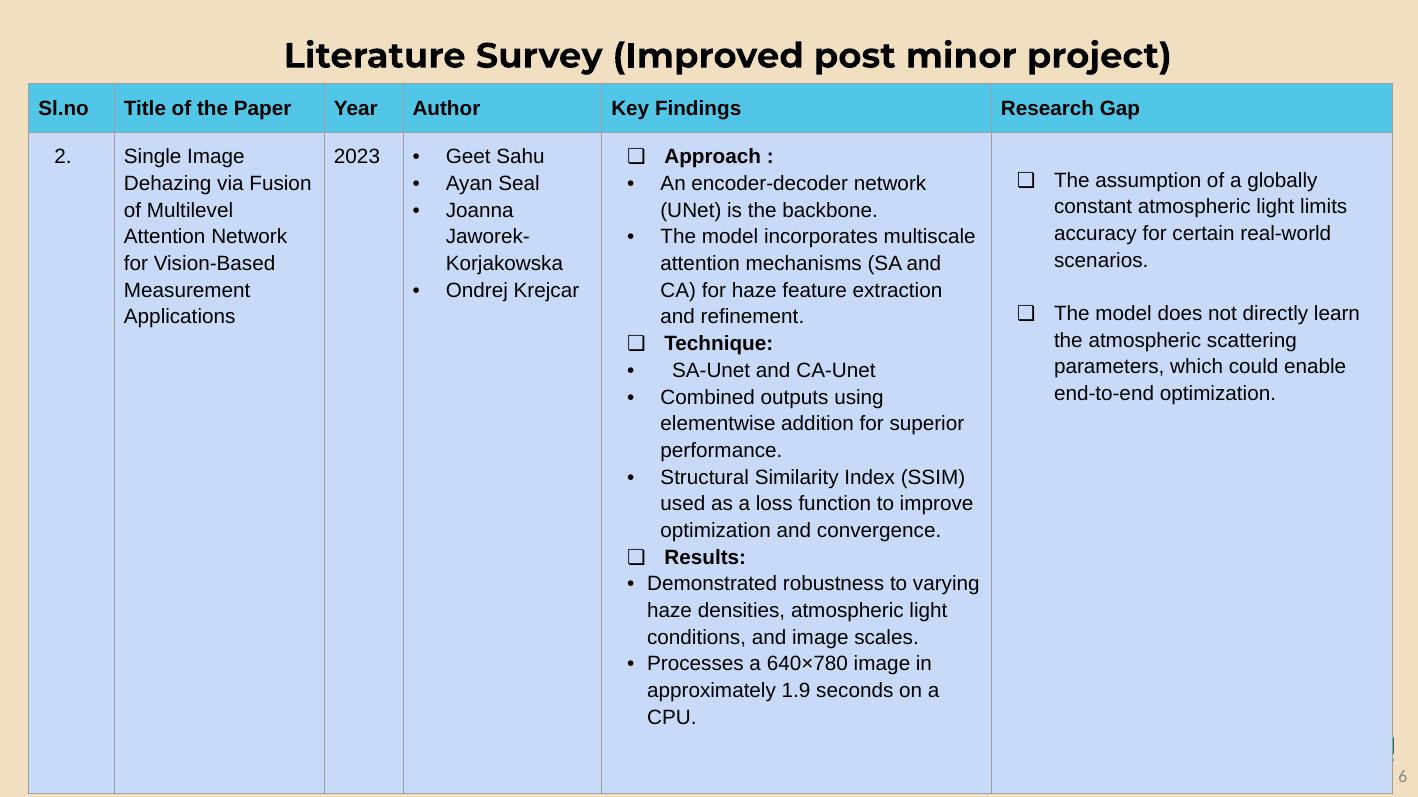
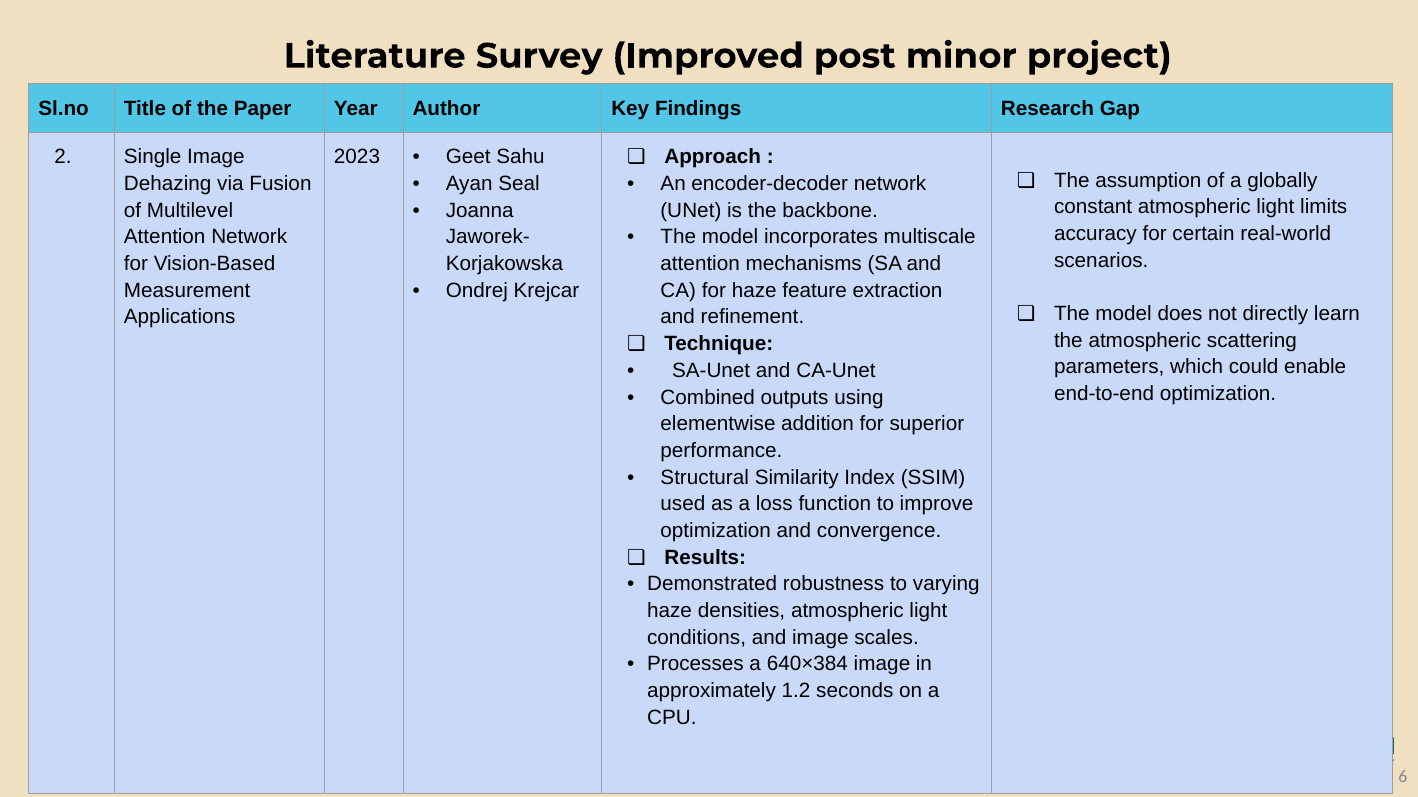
640×780: 640×780 -> 640×384 (807, 665)
1.9: 1.9 -> 1.2 (796, 691)
